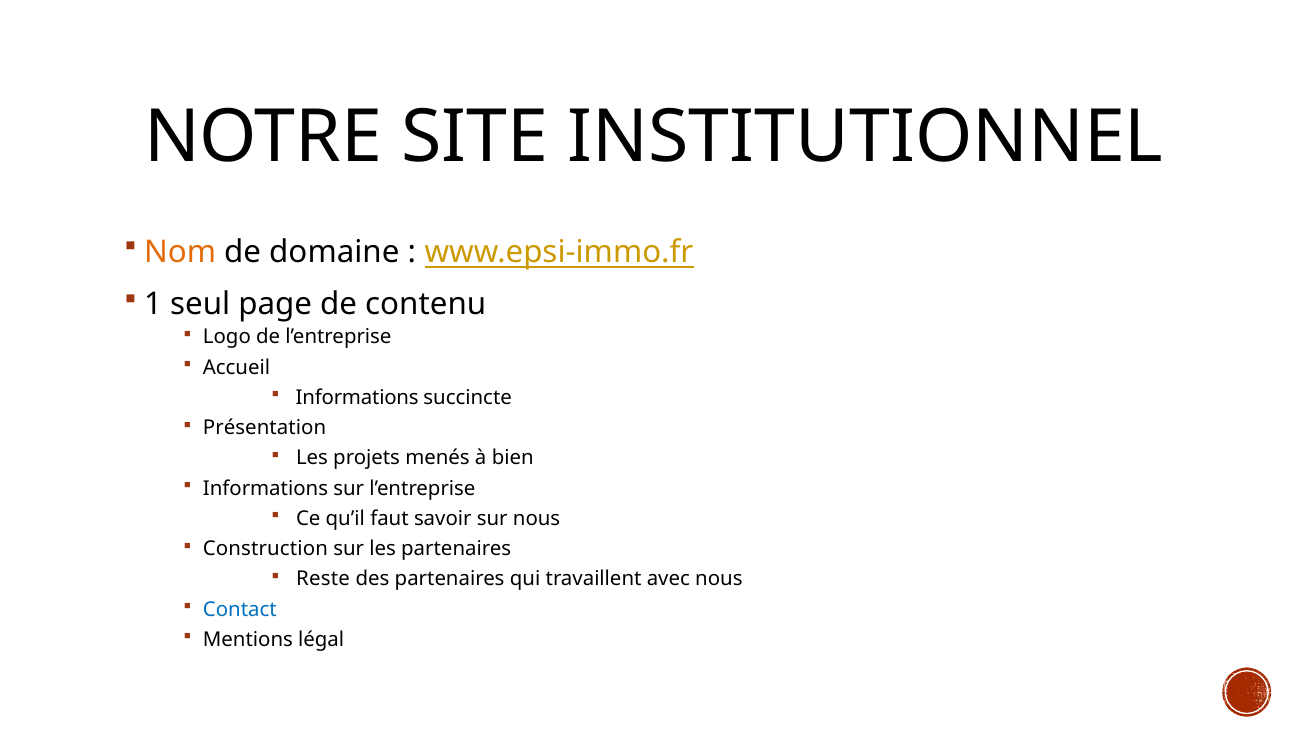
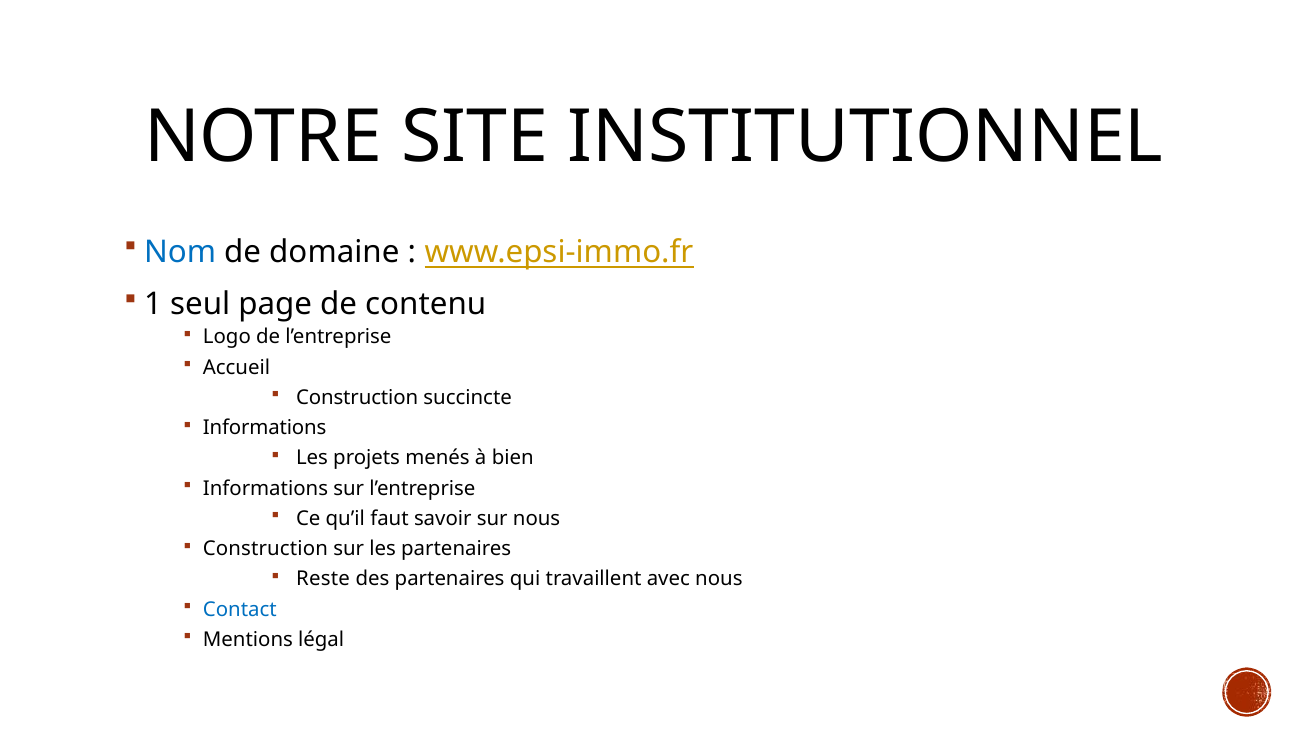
Nom colour: orange -> blue (180, 253)
Informations: Informations -> Construction (357, 398)
Présentation: Présentation -> Informations (265, 428)
